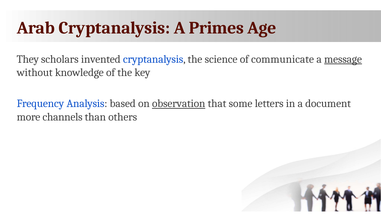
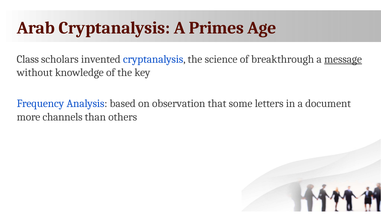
They: They -> Class (28, 59)
communicate: communicate -> breakthrough (283, 59)
observation underline: present -> none (179, 104)
